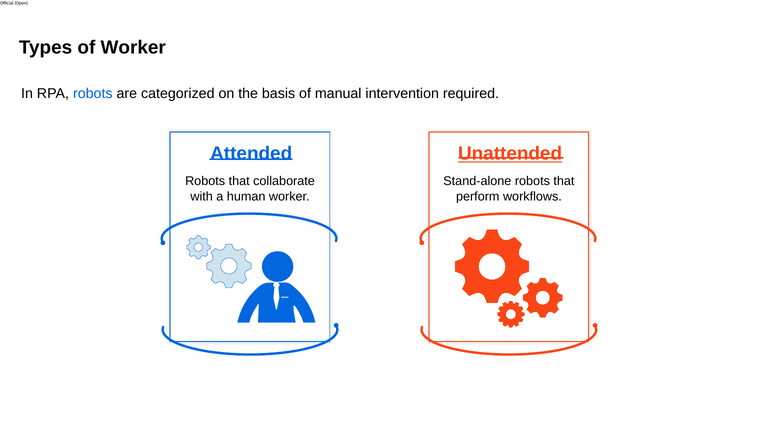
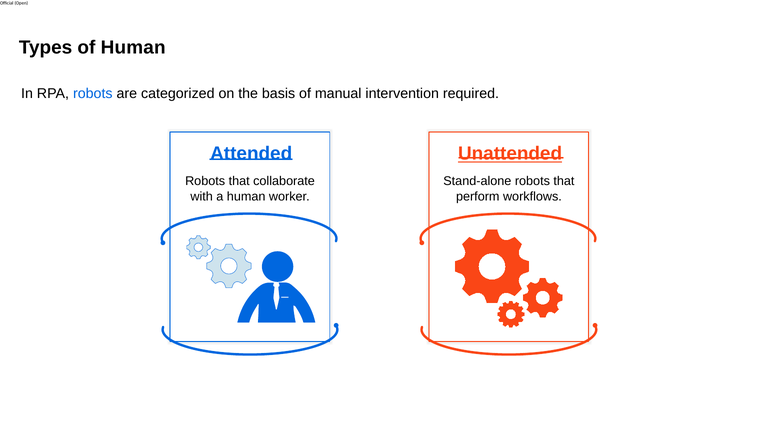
of Worker: Worker -> Human (133, 47)
